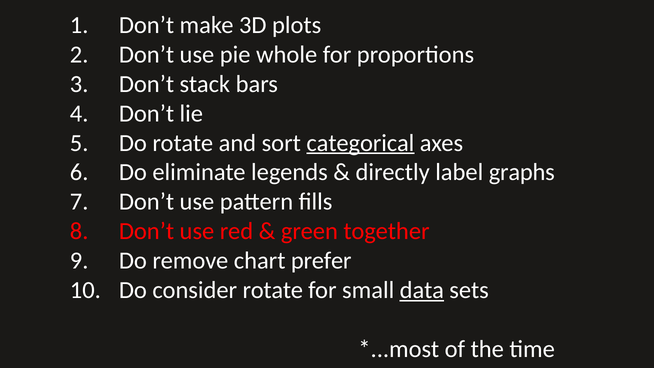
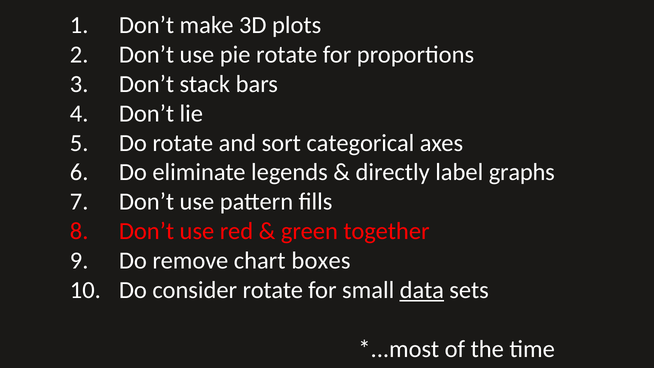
pie whole: whole -> rotate (287, 55)
categorical underline: present -> none (360, 143)
prefer: prefer -> boxes (321, 261)
